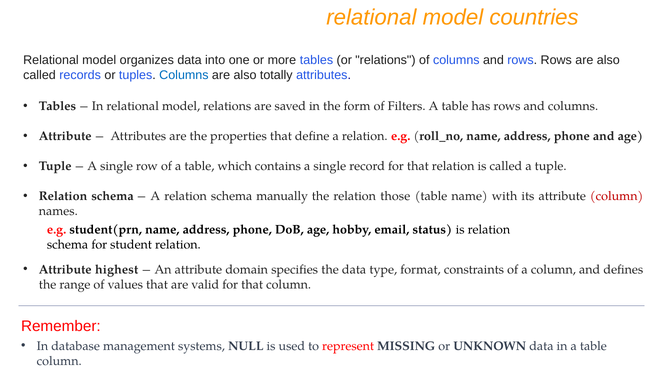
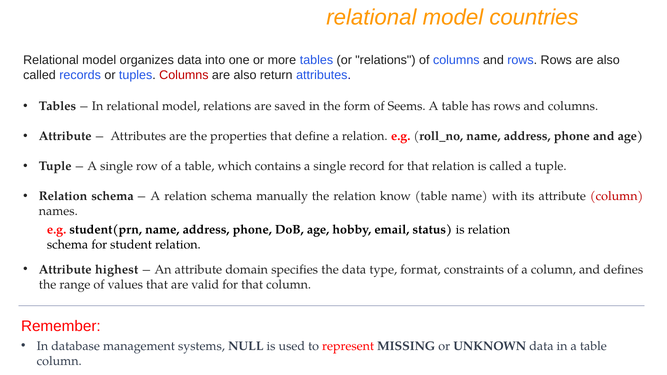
Columns colour: blue -> red (184, 75)
totally: totally -> return (276, 75)
Filters: Filters -> Seems (407, 106)
those: those -> know (395, 196)
